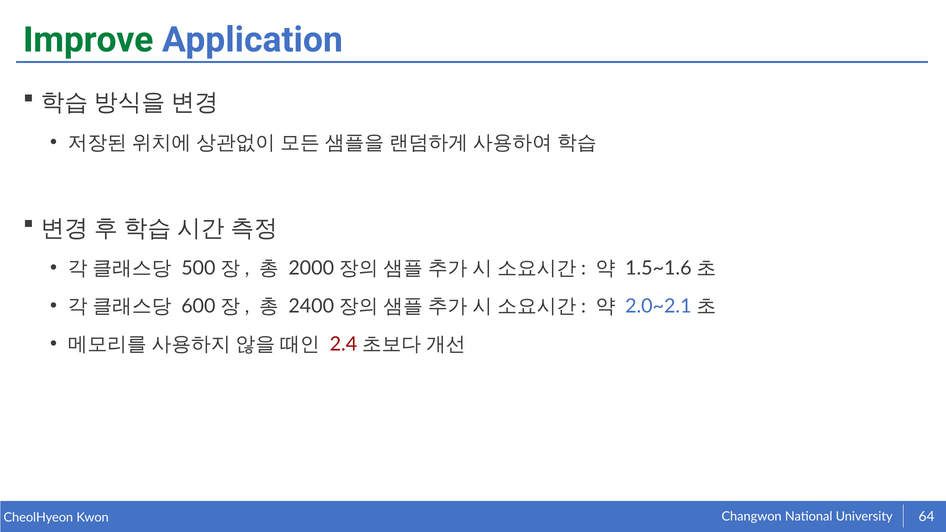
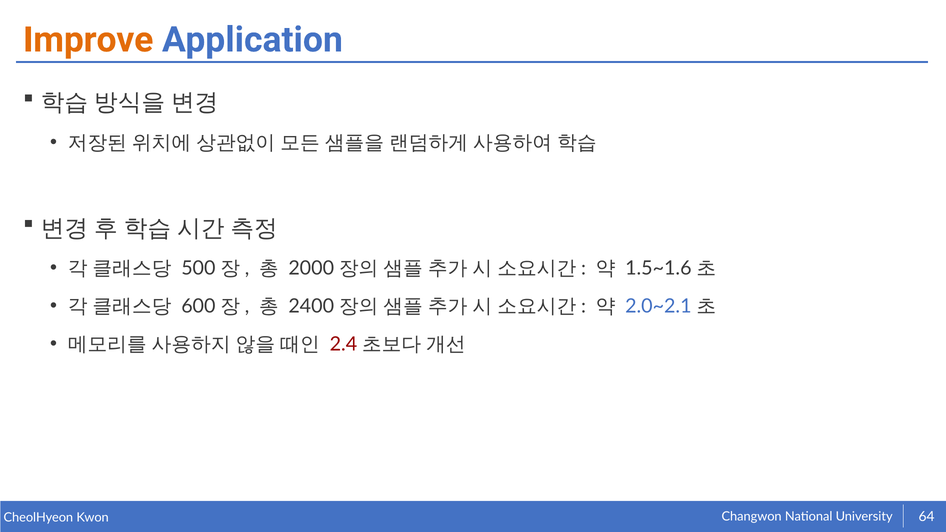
Improve colour: green -> orange (88, 40)
